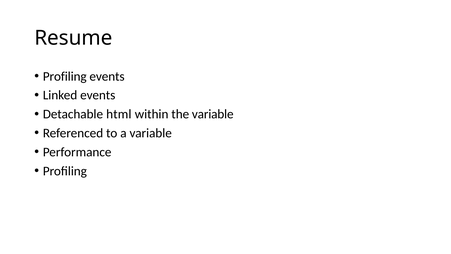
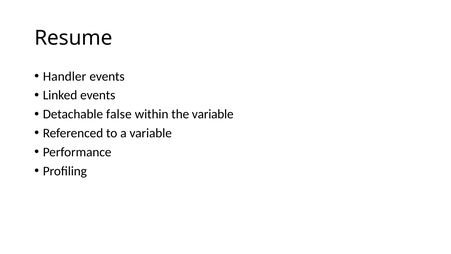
Profiling: Profiling -> Handler (65, 76)
html: html -> false (119, 114)
